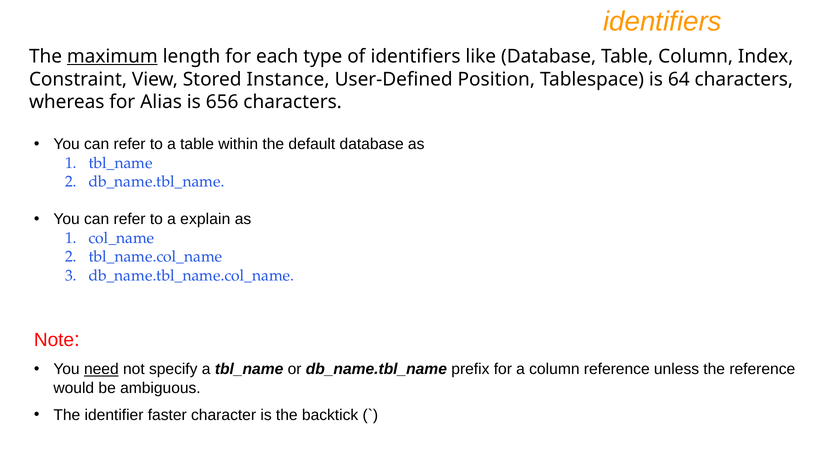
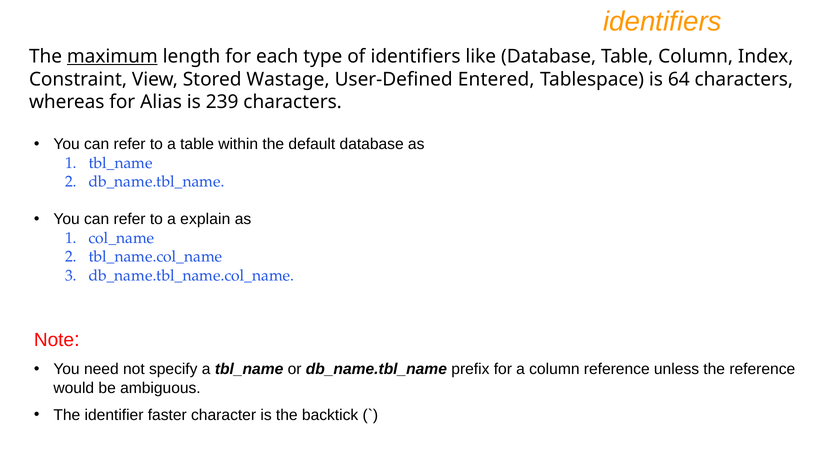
Instance: Instance -> Wastage (288, 79)
Position: Position -> Entered (496, 79)
656: 656 -> 239 (222, 102)
need underline: present -> none (101, 369)
